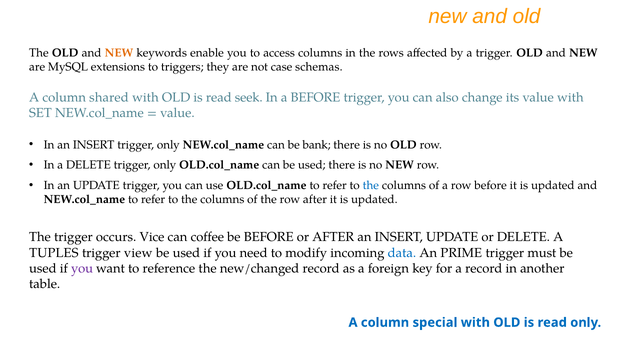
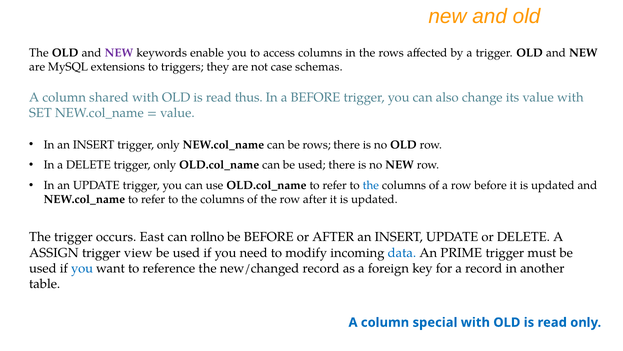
NEW colour: orange -> purple (119, 53)
seek: seek -> thus (249, 97)
be bank: bank -> rows (317, 145)
Vice: Vice -> East (152, 237)
coffee: coffee -> rollno (207, 237)
TUPLES: TUPLES -> ASSIGN (54, 252)
you colour: purple -> blue (82, 268)
